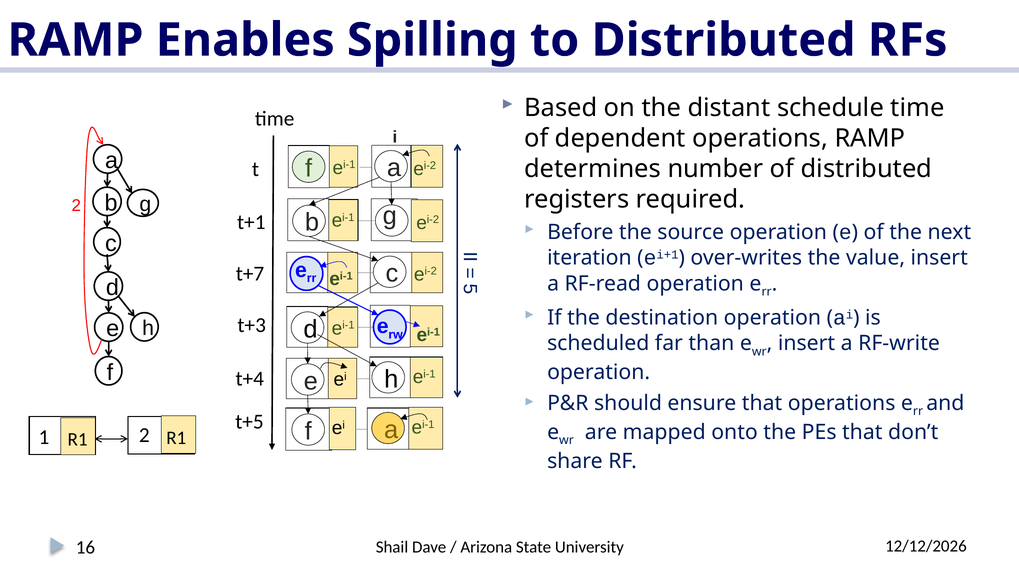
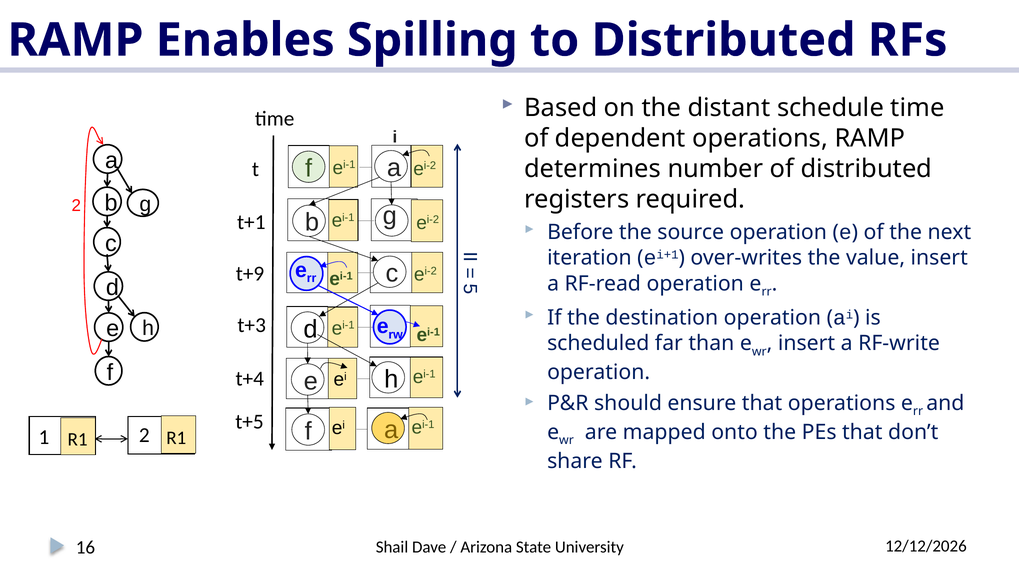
t+7: t+7 -> t+9 (250, 274)
